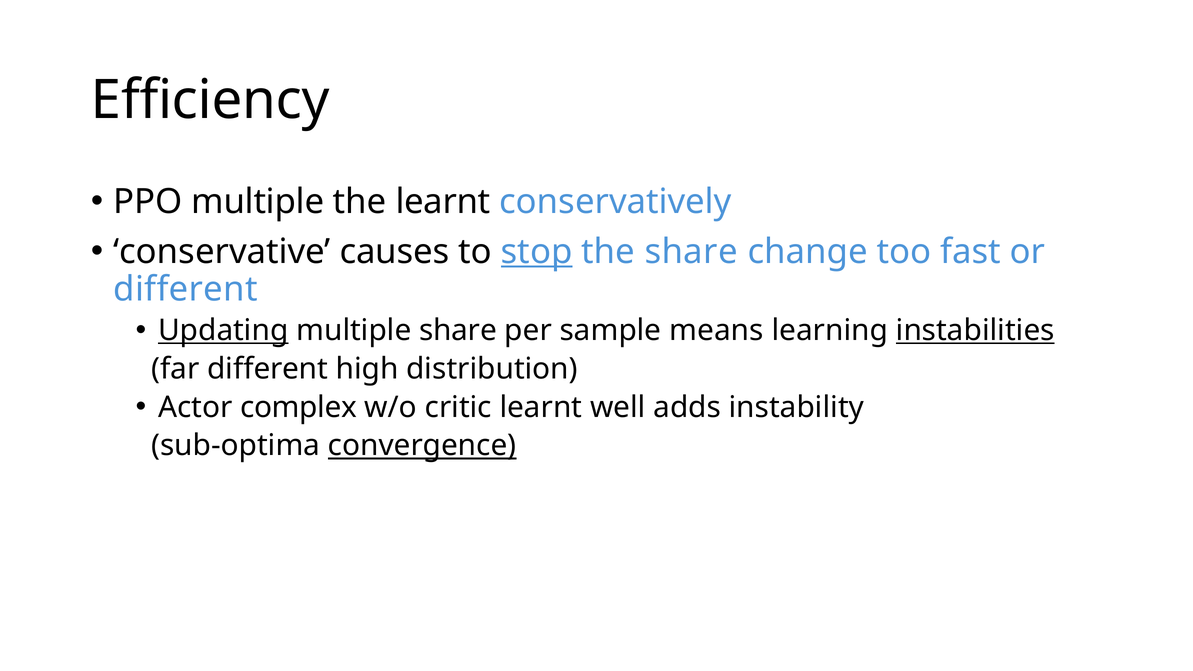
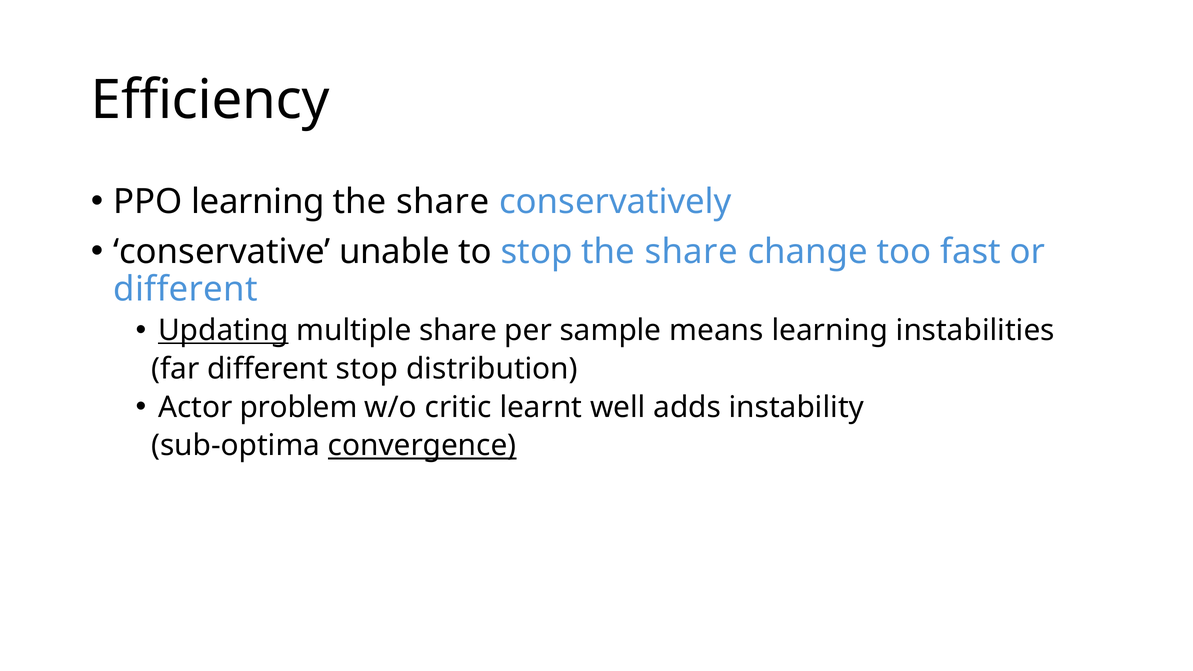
PPO multiple: multiple -> learning (258, 202)
learnt: learnt -> share (443, 202)
causes: causes -> unable (395, 252)
stop underline: present -> none (537, 252)
instabilities underline: present -> none (975, 330)
different high: high -> stop (367, 369)
complex: complex -> problem (299, 407)
